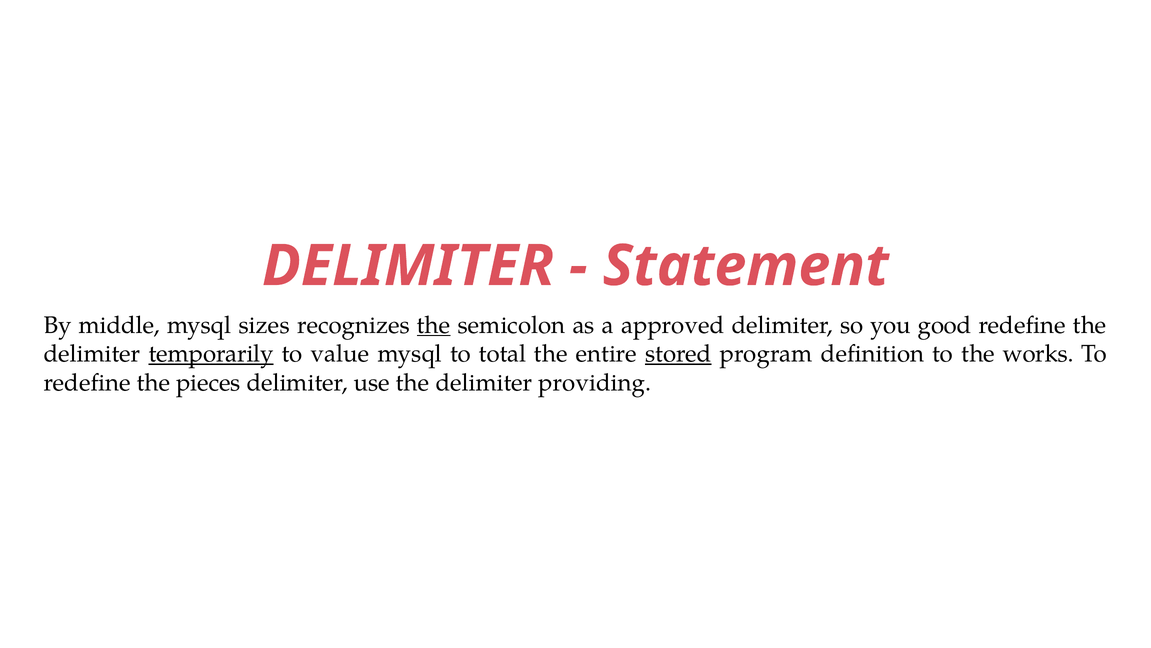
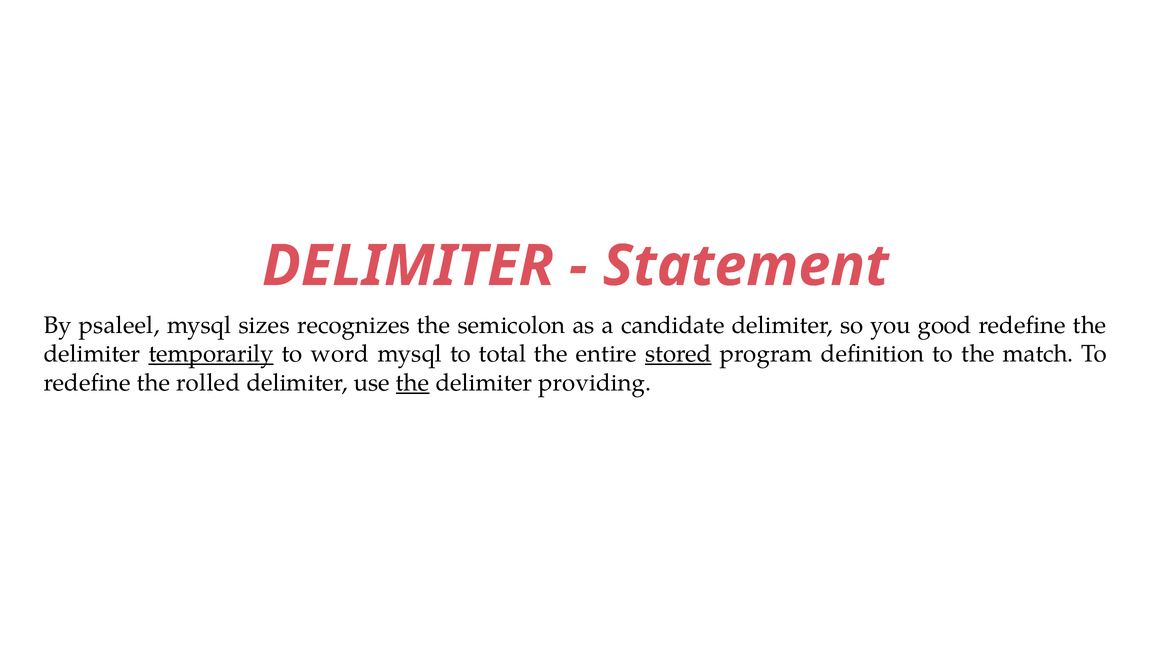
middle: middle -> psaleel (119, 325)
the underline: present -> none (434, 325)
approved: approved -> candidate (673, 325)
value: value -> word (340, 354)
works: works -> match (1038, 354)
pieces: pieces -> rolled (208, 382)
the underline: none -> present (413, 382)
